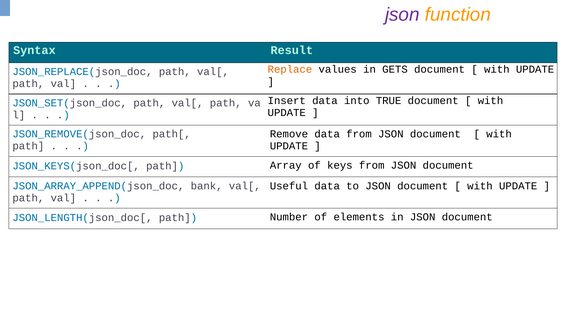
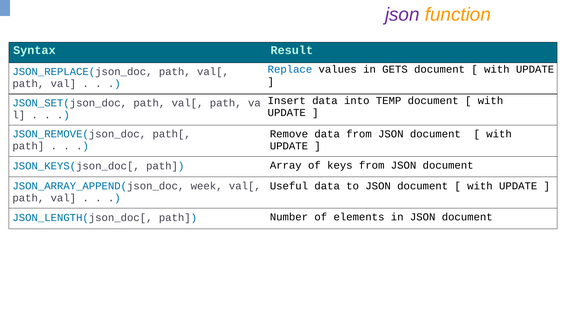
Replace colour: orange -> blue (290, 69)
TRUE: TRUE -> TEMP (389, 100)
bank: bank -> week (207, 185)
